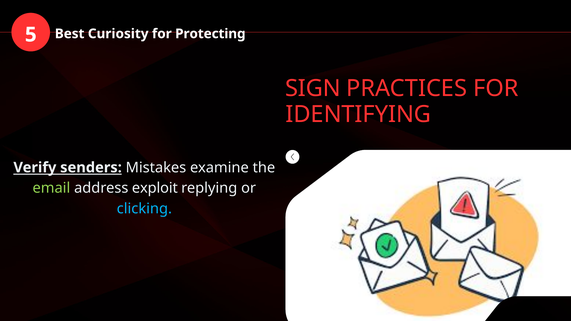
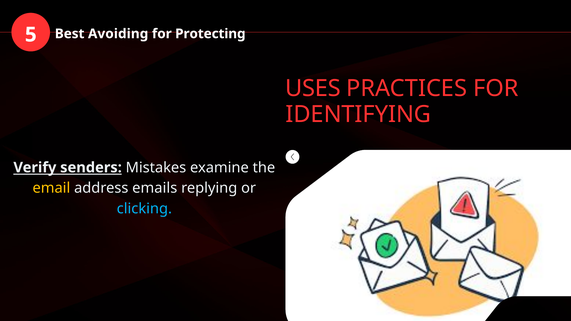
Curiosity: Curiosity -> Avoiding (118, 34)
SIGN: SIGN -> USES (313, 88)
email colour: light green -> yellow (51, 188)
exploit: exploit -> emails (155, 188)
